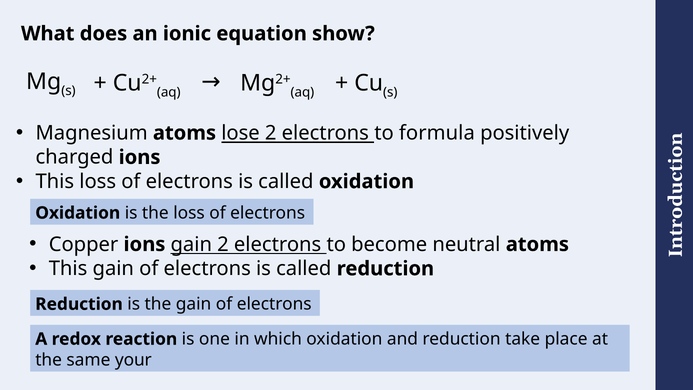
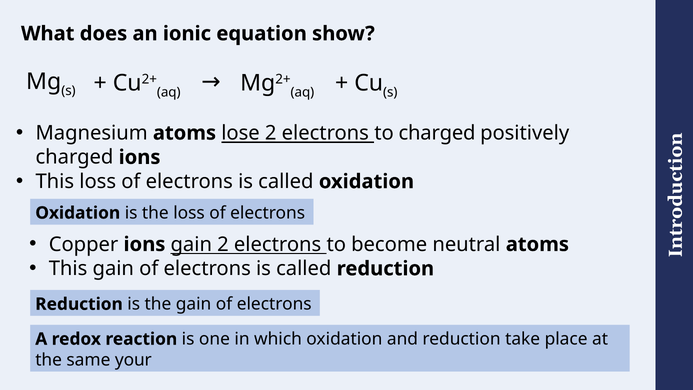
to formula: formula -> charged (437, 133)
